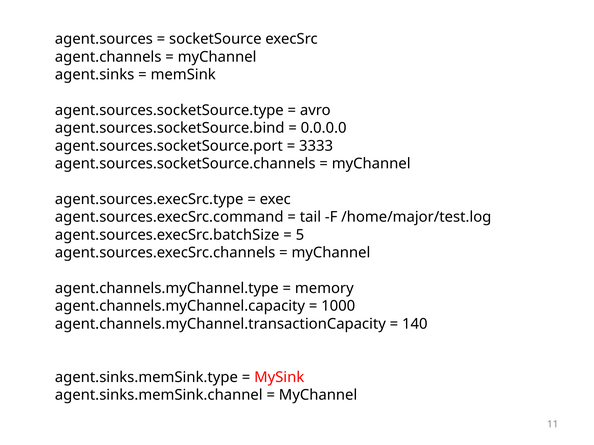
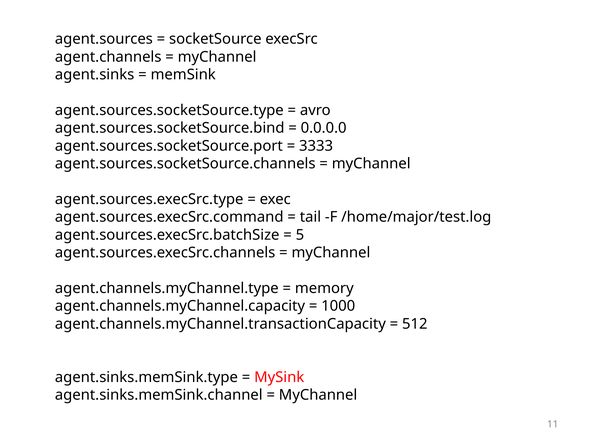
140: 140 -> 512 (415, 324)
